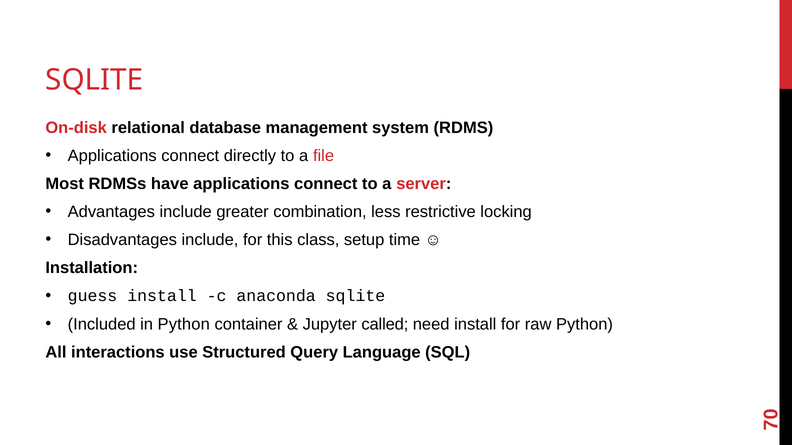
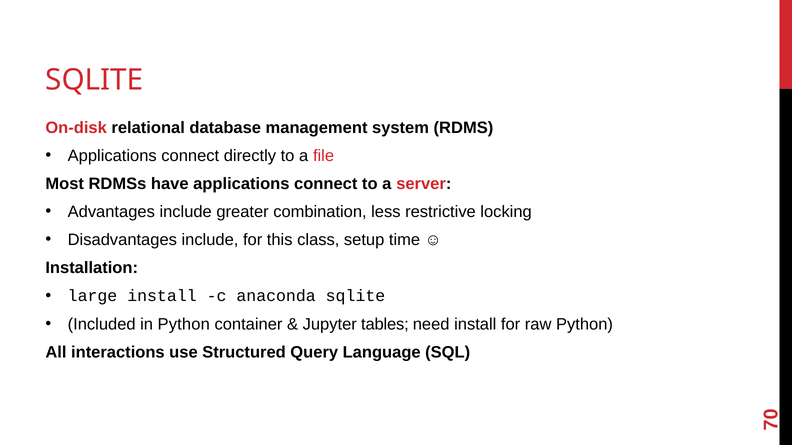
guess: guess -> large (92, 296)
called: called -> tables (385, 324)
